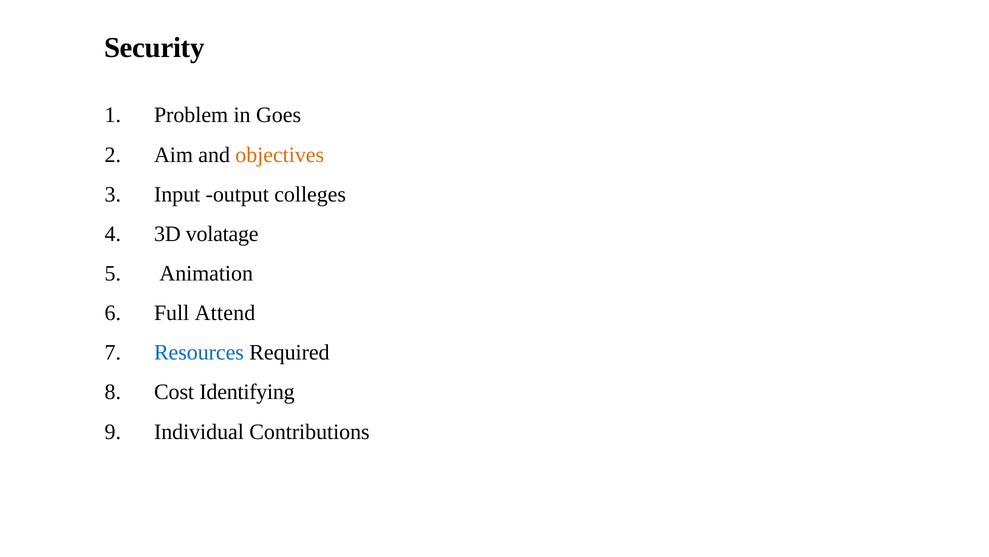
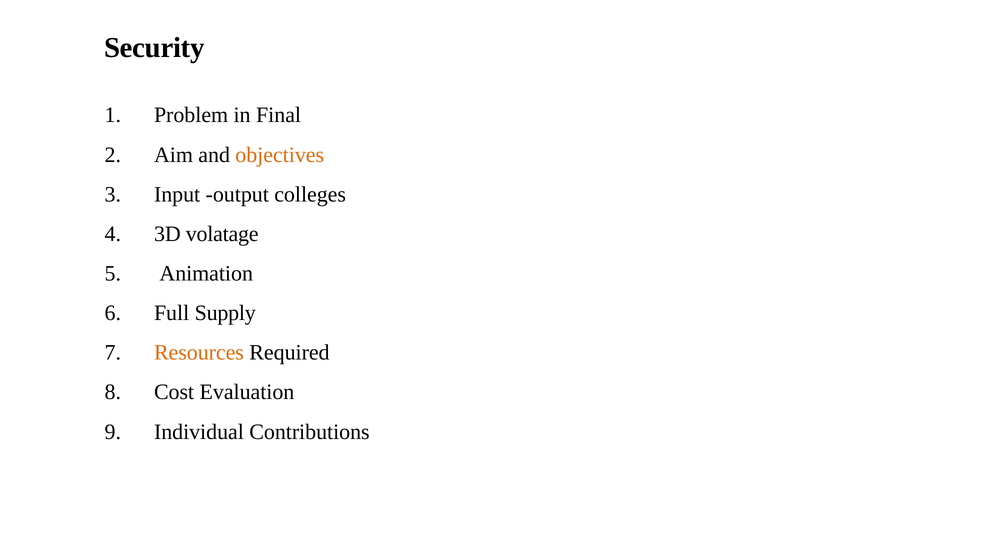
Goes: Goes -> Final (279, 115)
Attend: Attend -> Supply (225, 313)
Resources colour: blue -> orange (199, 352)
Identifying: Identifying -> Evaluation (247, 392)
